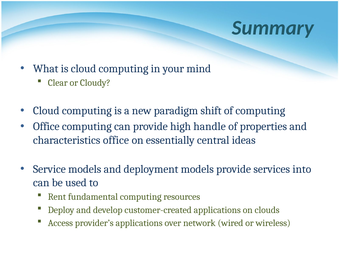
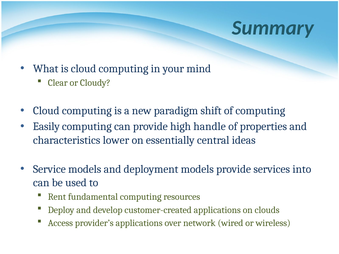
Office: Office -> Easily (46, 127)
characteristics office: office -> lower (116, 140)
